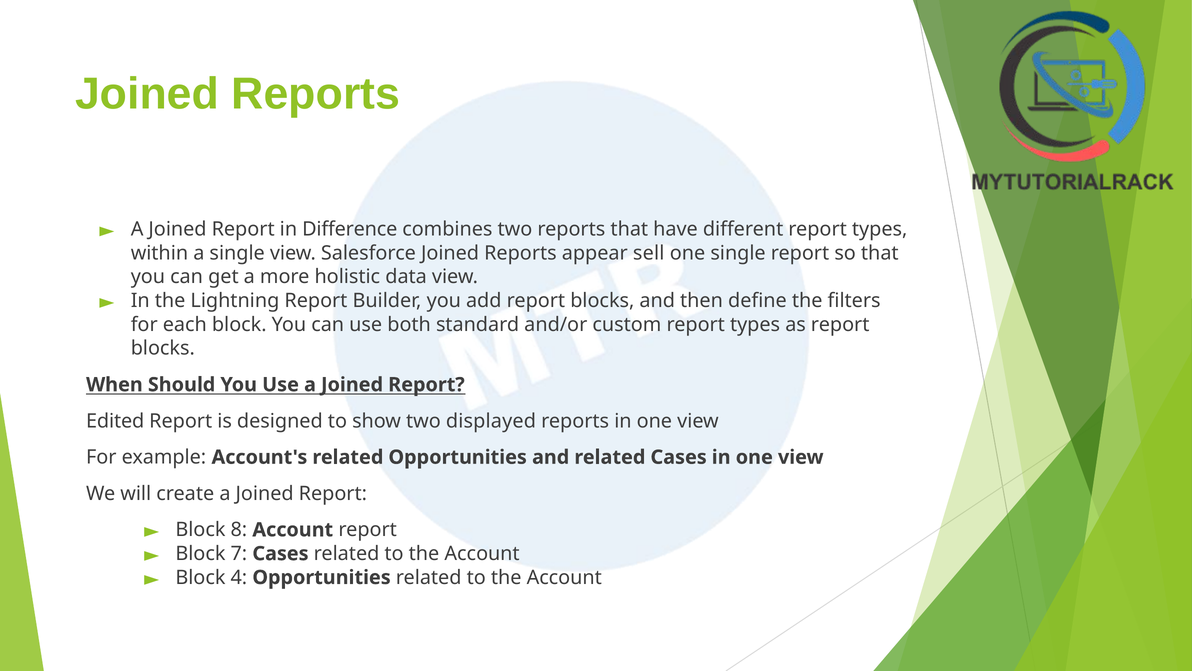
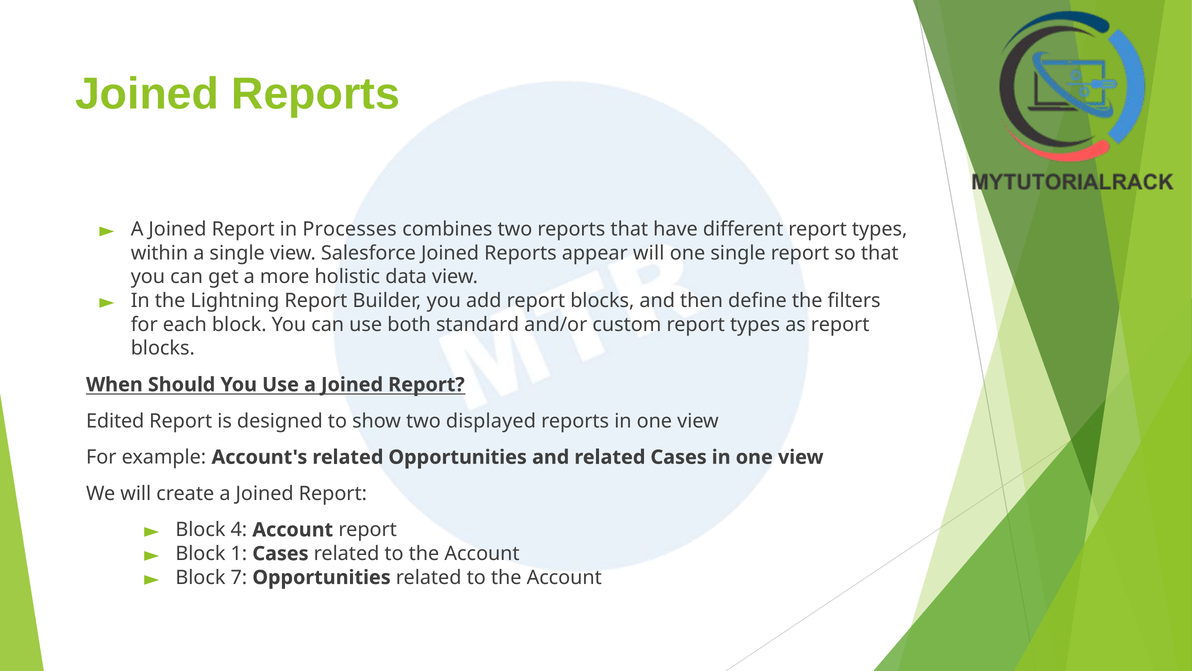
Difference: Difference -> Processes (350, 229)
appear sell: sell -> will (649, 253)
8: 8 -> 4 (239, 529)
7: 7 -> 1 (239, 553)
4: 4 -> 7 (239, 577)
